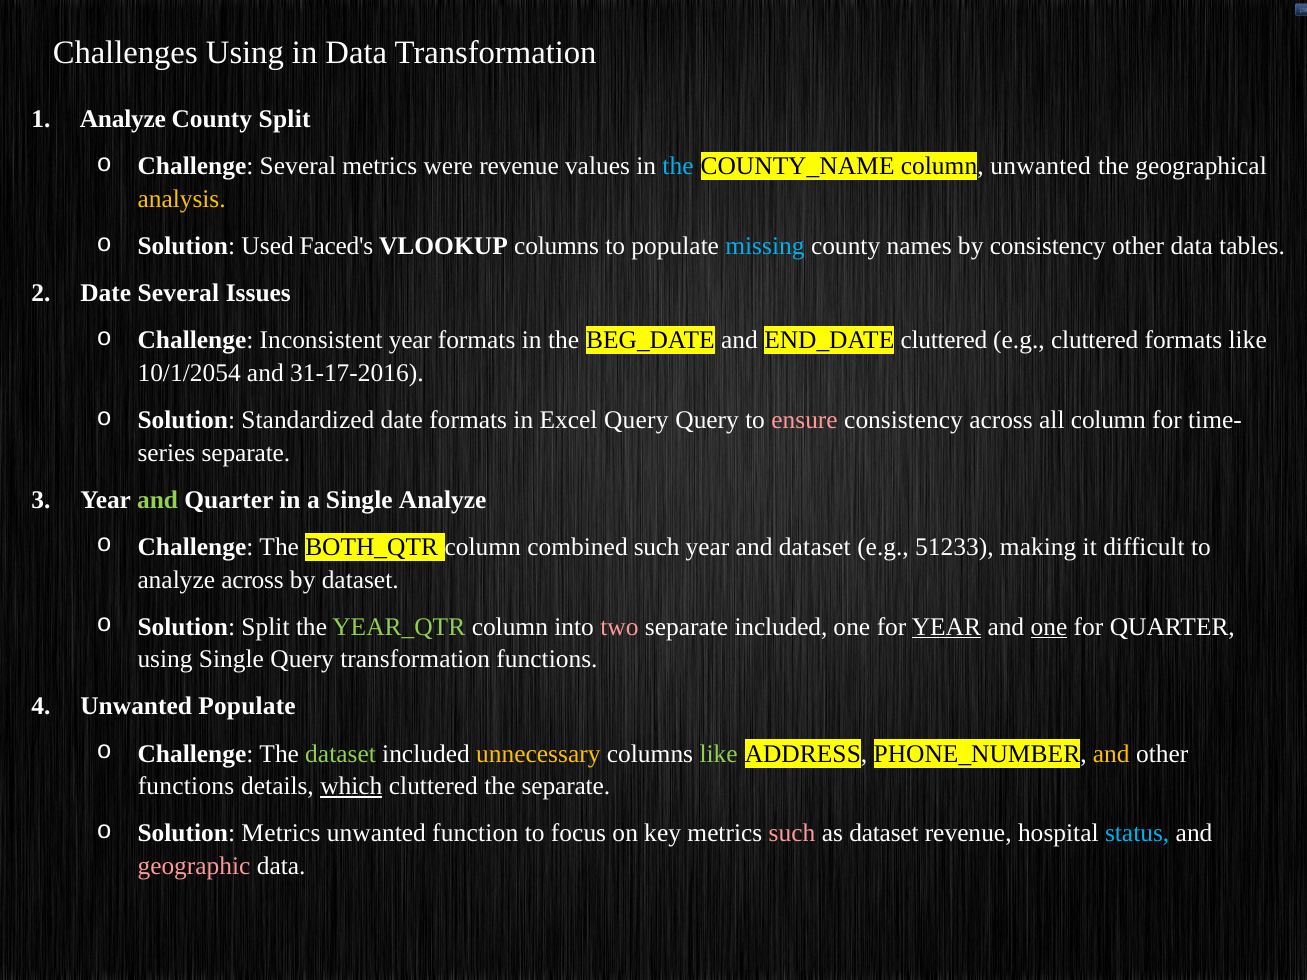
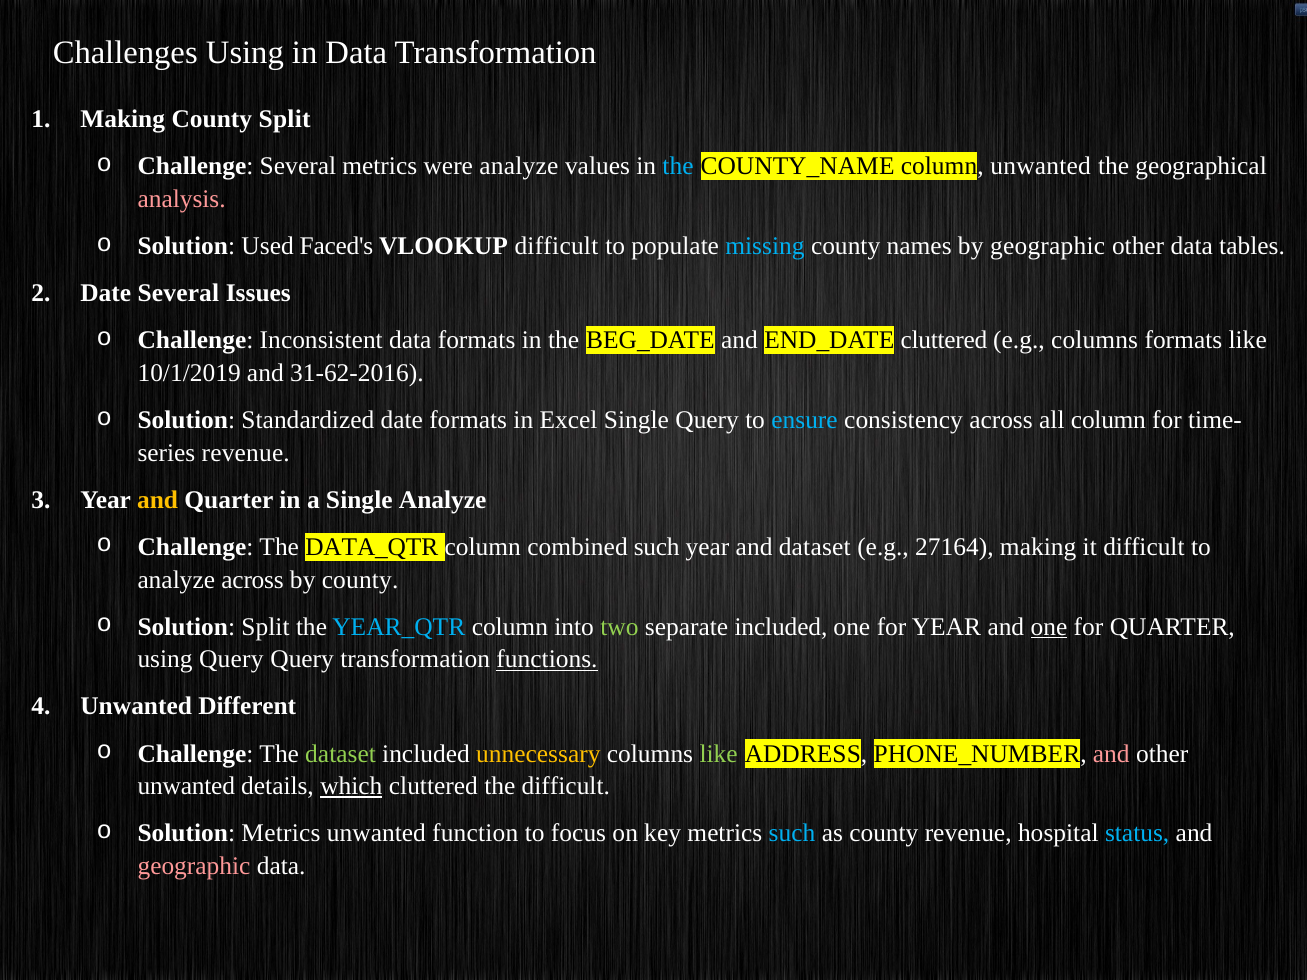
Analyze: Analyze -> Making (123, 119)
were revenue: revenue -> analyze (519, 167)
analysis colour: yellow -> pink (182, 199)
VLOOKUP columns: columns -> difficult (556, 246)
by consistency: consistency -> geographic (1048, 246)
Inconsistent year: year -> data (410, 341)
e.g cluttered: cluttered -> columns (1095, 341)
10/1/2054: 10/1/2054 -> 10/1/2019 (189, 373)
31-17-2016: 31-17-2016 -> 31-62-2016 (357, 373)
Excel Query: Query -> Single (636, 420)
ensure colour: pink -> light blue (805, 420)
separate: separate -> revenue (246, 453)
and colour: light green -> yellow (158, 500)
BOTH_QTR: BOTH_QTR -> DATA_QTR (372, 547)
51233: 51233 -> 27164 (954, 547)
by dataset: dataset -> county (360, 580)
YEAR_QTR colour: light green -> light blue (399, 627)
two colour: pink -> light green (619, 627)
YEAR underline: present -> none (946, 627)
using Single: Single -> Query (231, 660)
functions underline: none -> present (547, 660)
Unwanted Populate: Populate -> Different (247, 707)
and colour: yellow -> pink (1111, 754)
functions: functions -> unwanted (186, 786)
the separate: separate -> difficult (566, 786)
such colour: pink -> light blue (792, 834)
as dataset: dataset -> county (884, 834)
